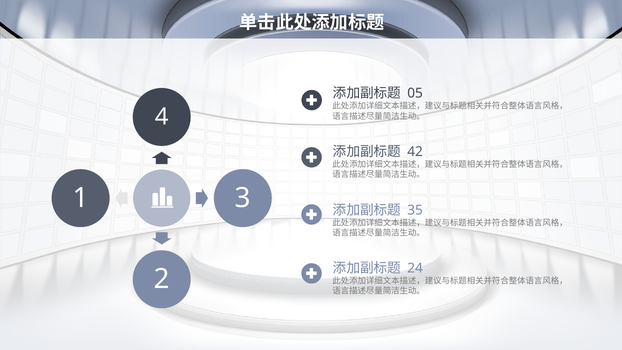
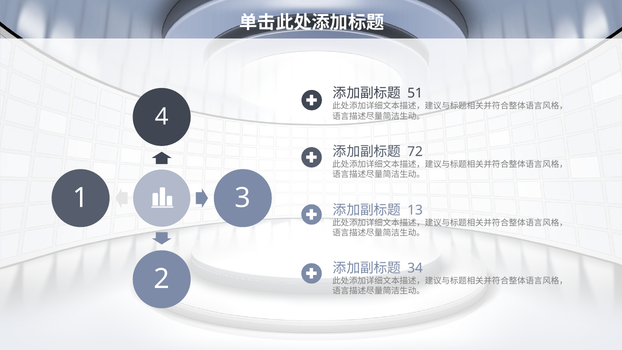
05: 05 -> 51 (415, 93)
42: 42 -> 72 (415, 152)
35: 35 -> 13 (415, 210)
24: 24 -> 34 (415, 268)
